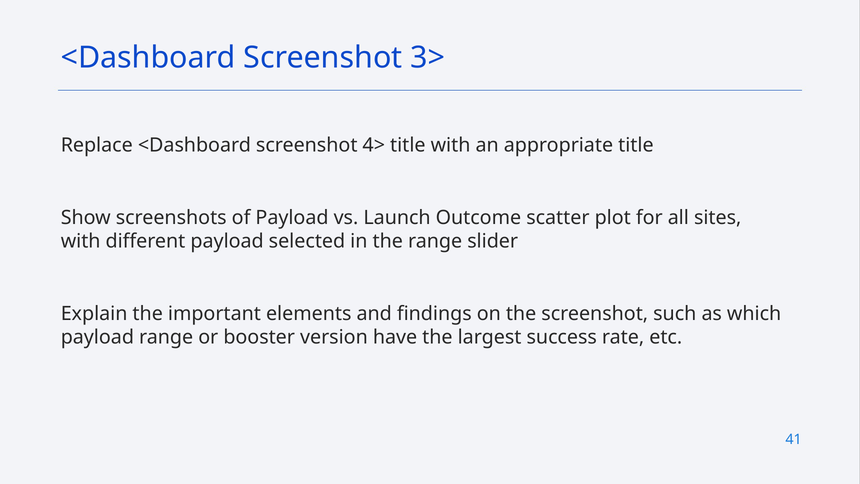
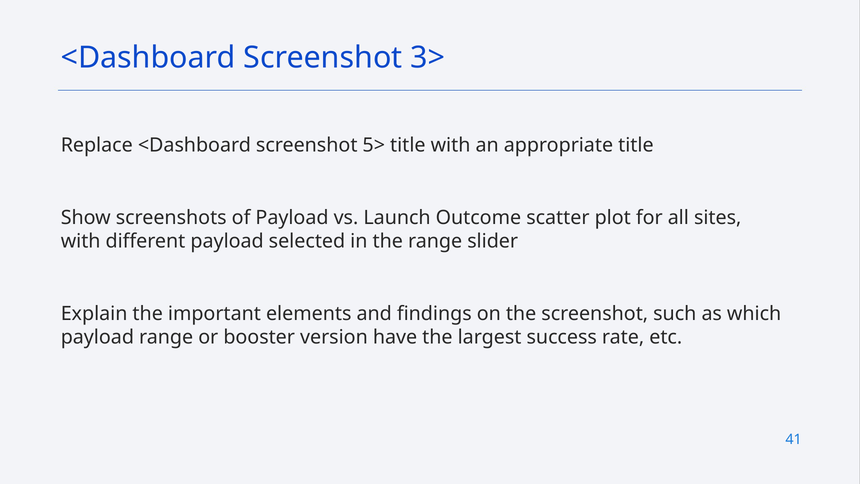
4>: 4> -> 5> (374, 145)
